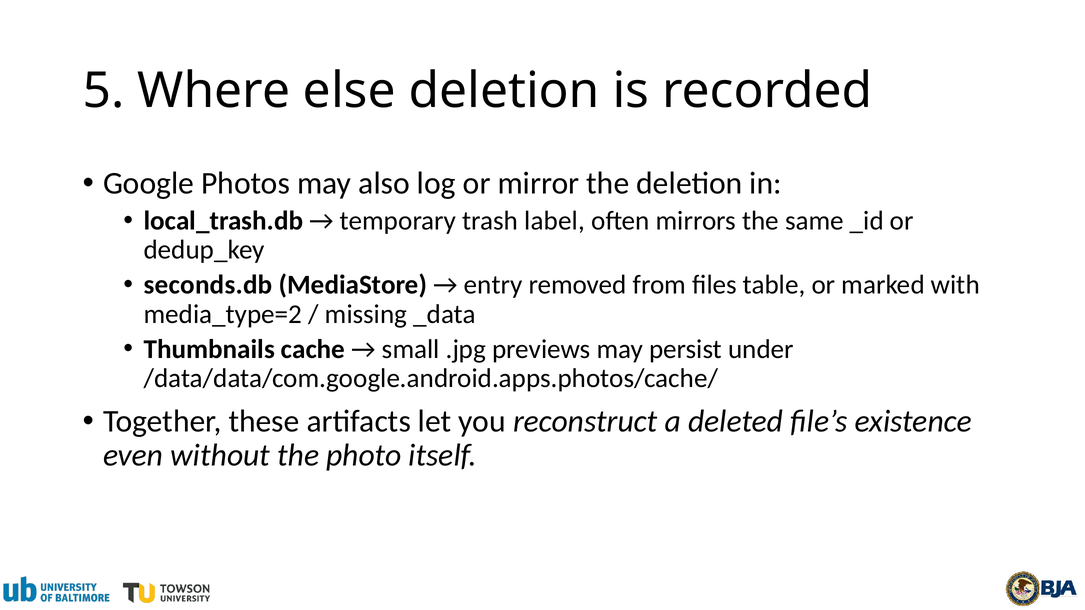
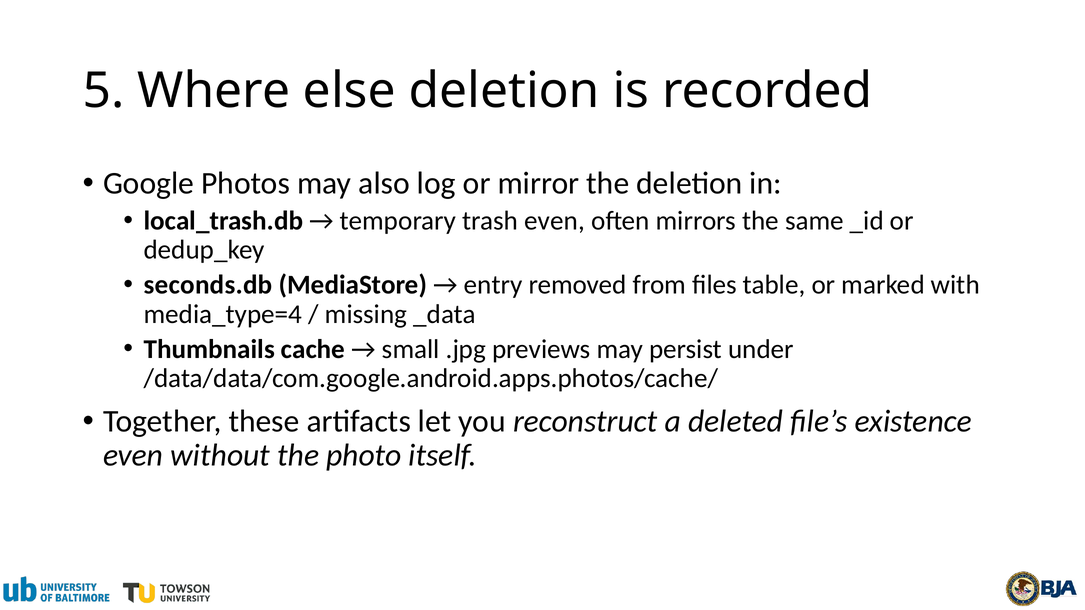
trash label: label -> even (555, 221)
media_type=2: media_type=2 -> media_type=4 (223, 314)
